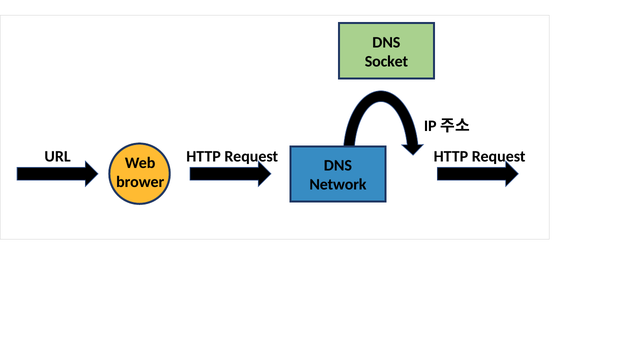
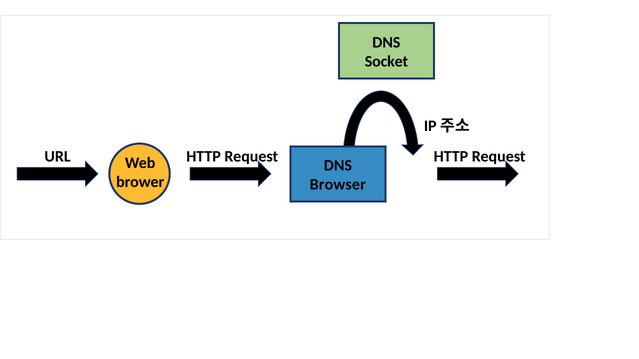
Network: Network -> Browser (338, 185)
